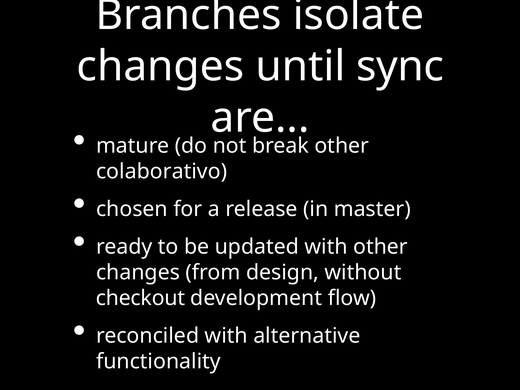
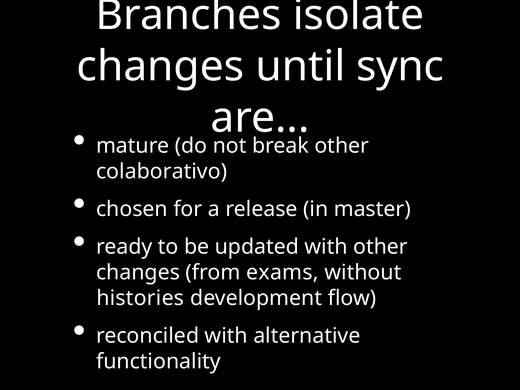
design: design -> exams (282, 272)
checkout: checkout -> histories (140, 298)
